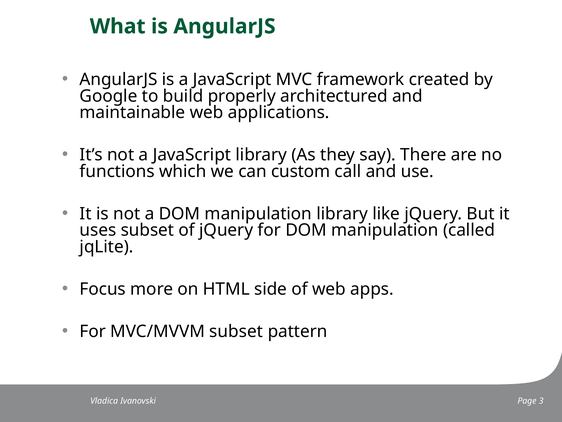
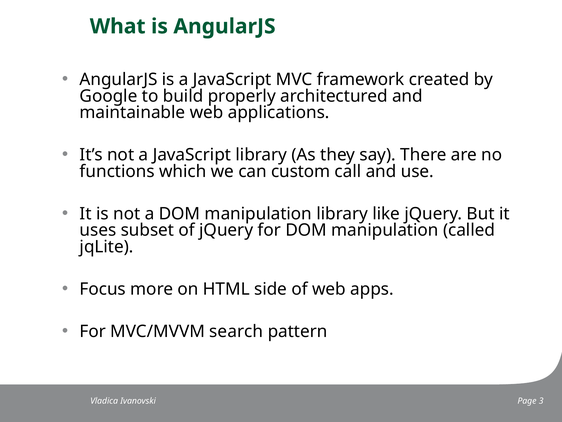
MVC/MVVM subset: subset -> search (236, 331)
